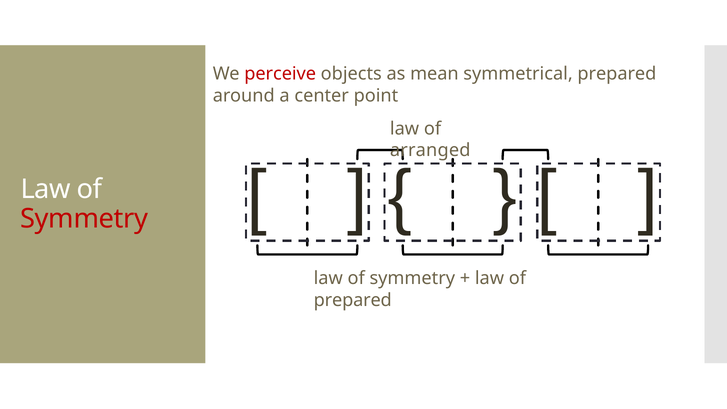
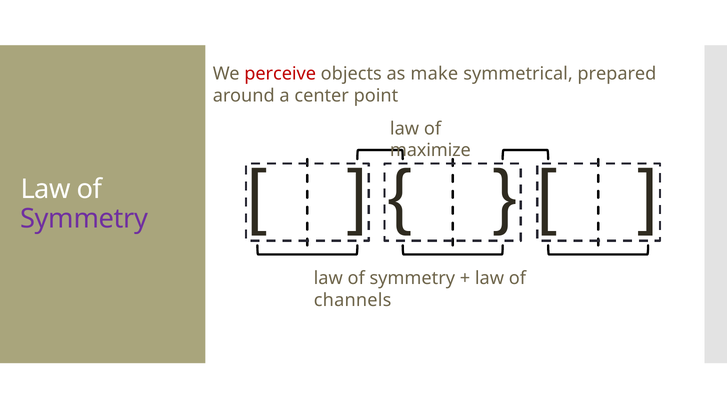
mean: mean -> make (434, 74)
arranged: arranged -> maximize (430, 150)
Symmetry colour: red -> purple (84, 219)
prepared: prepared -> channels (353, 300)
